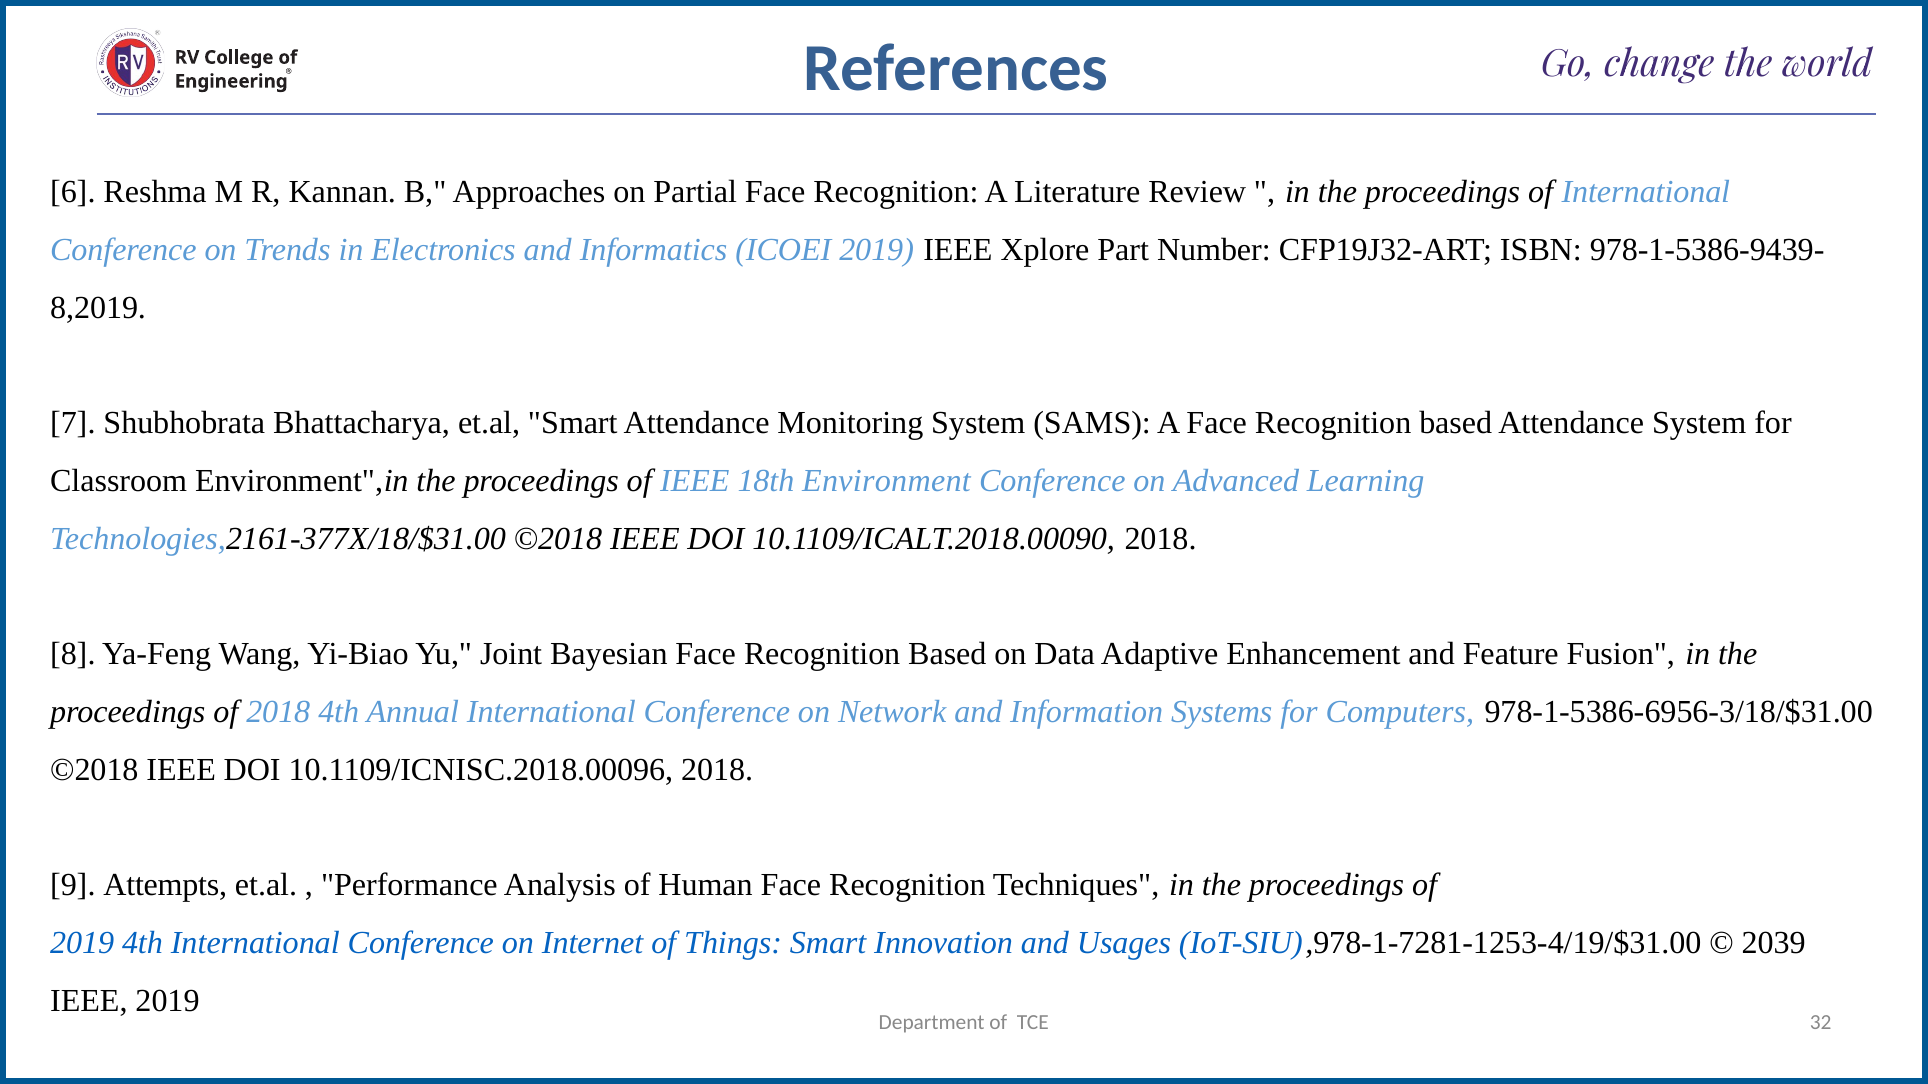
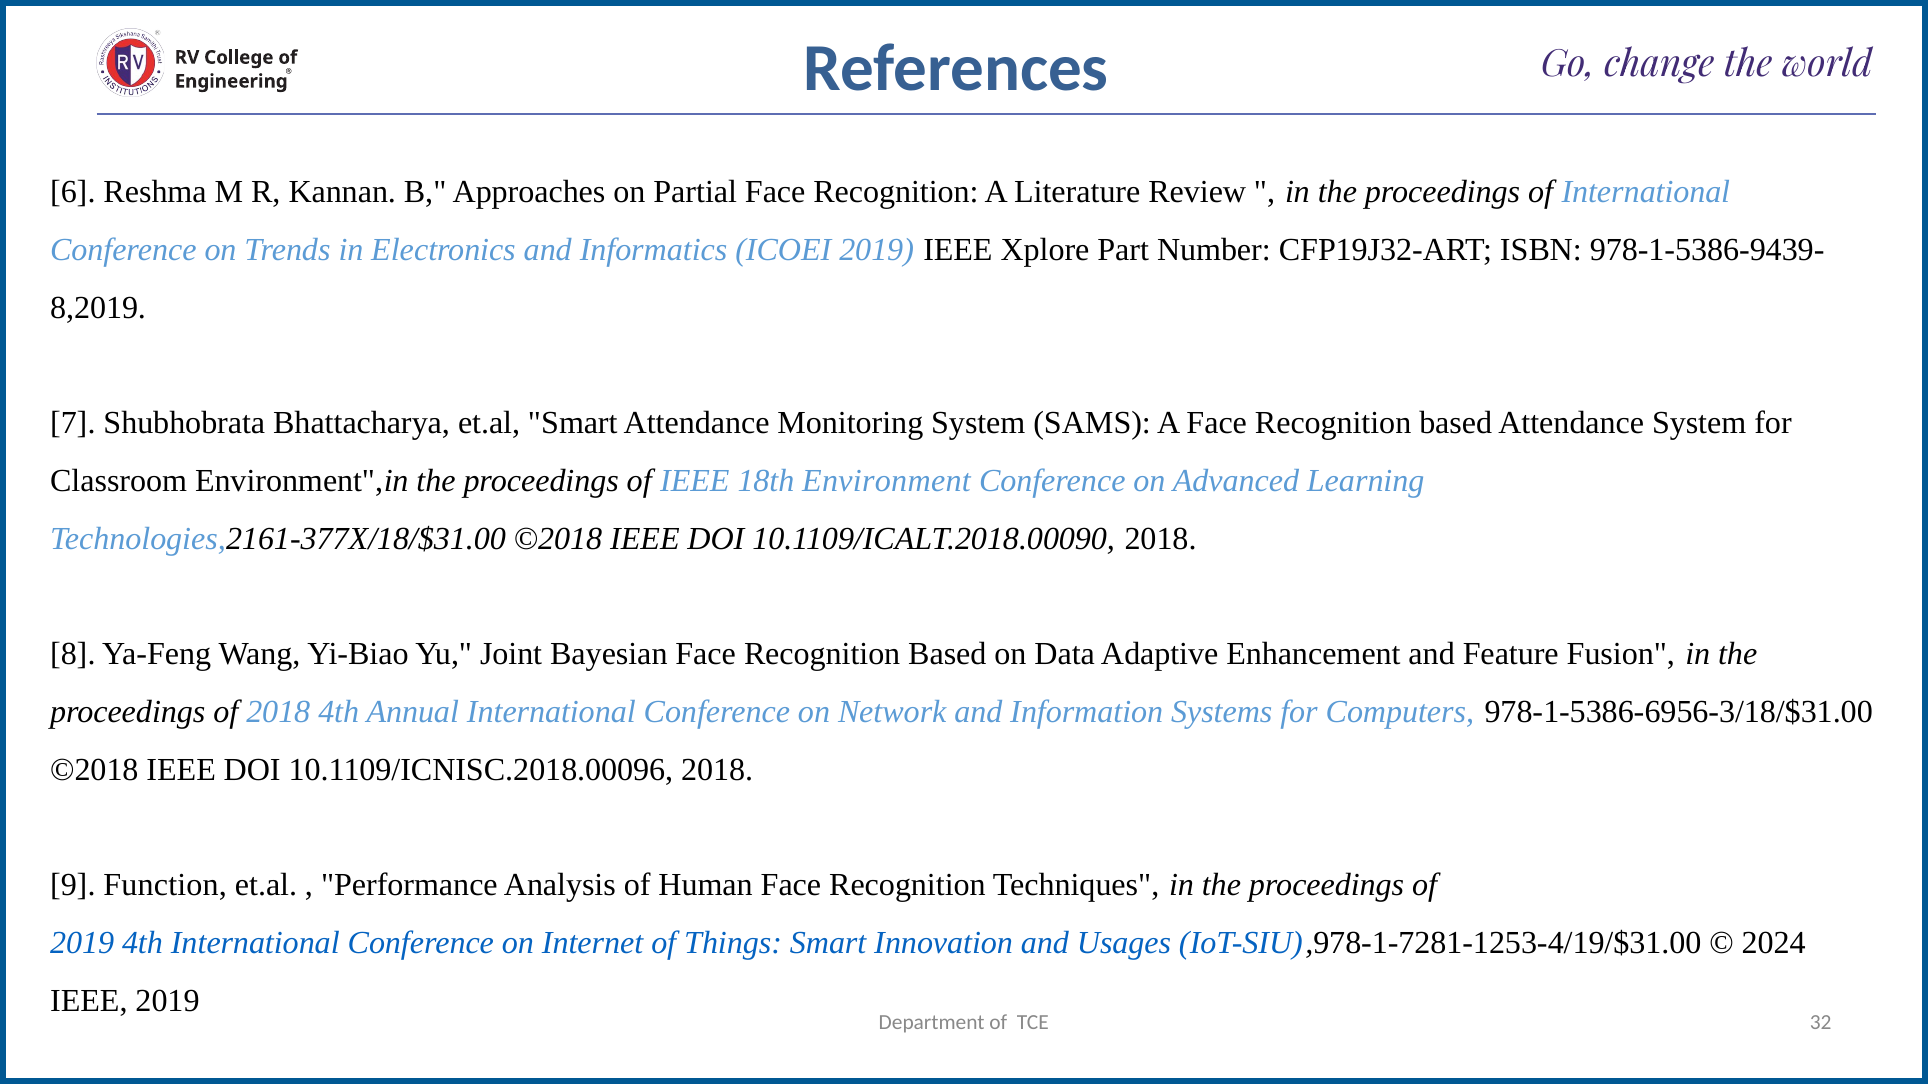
Attempts: Attempts -> Function (165, 886)
2039: 2039 -> 2024 (1774, 943)
